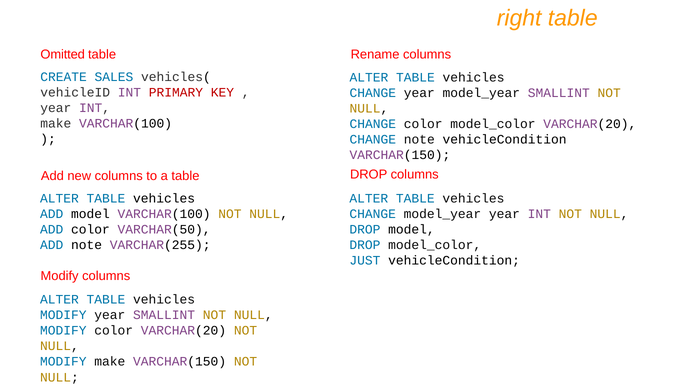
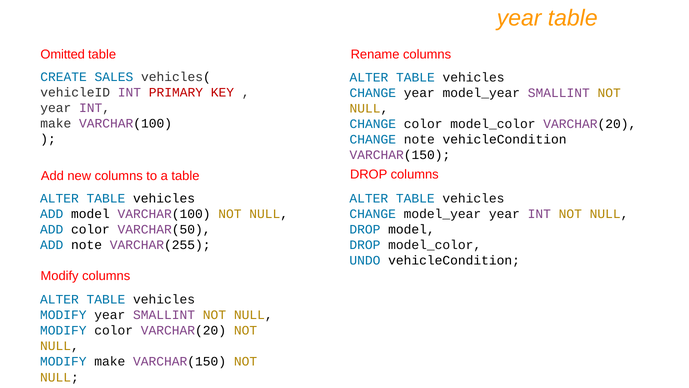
right: right -> year (519, 18)
JUST: JUST -> UNDO (365, 260)
